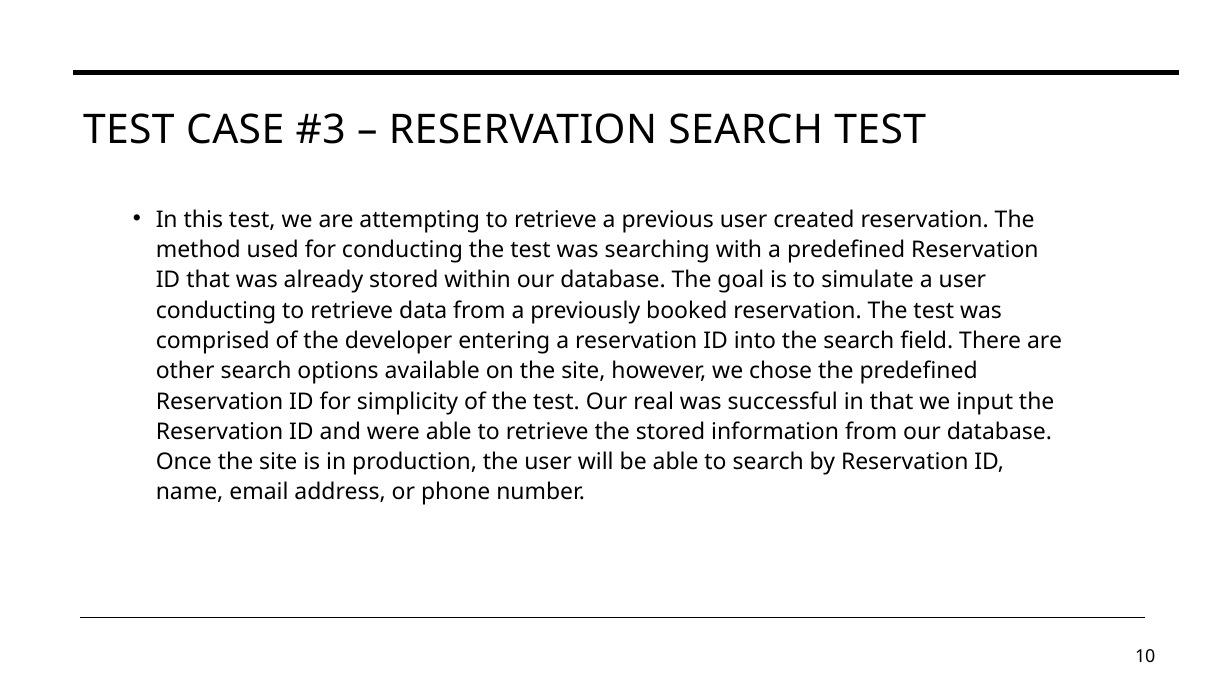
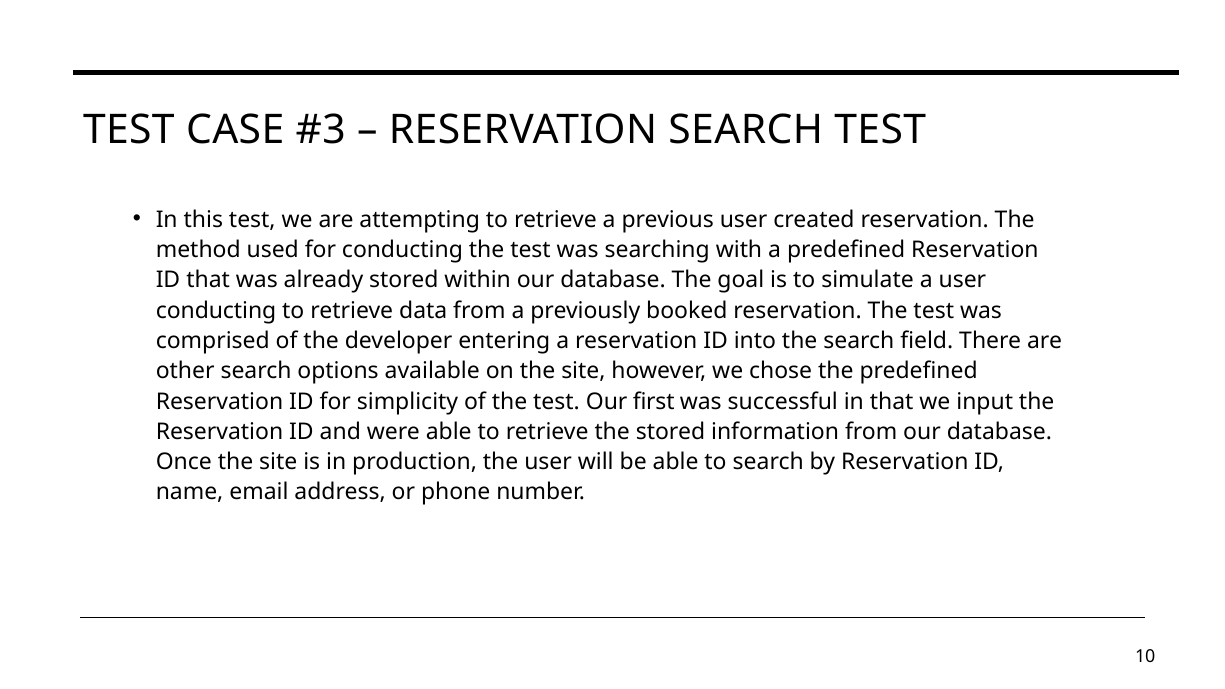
real: real -> first (654, 401)
